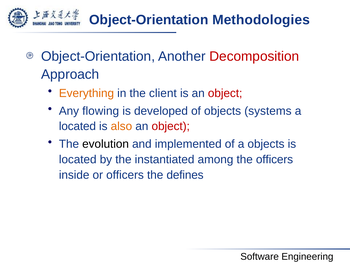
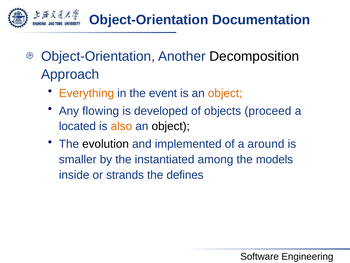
Methodologies: Methodologies -> Documentation (261, 20)
Decomposition colour: red -> black (254, 56)
client: client -> event (163, 93)
object colour: red -> orange (225, 93)
systems: systems -> proceed (268, 111)
object colour: red -> black (171, 126)
a objects: objects -> around (266, 144)
located: located -> smaller (78, 159)
the officers: officers -> models (275, 159)
or officers: officers -> strands (125, 175)
